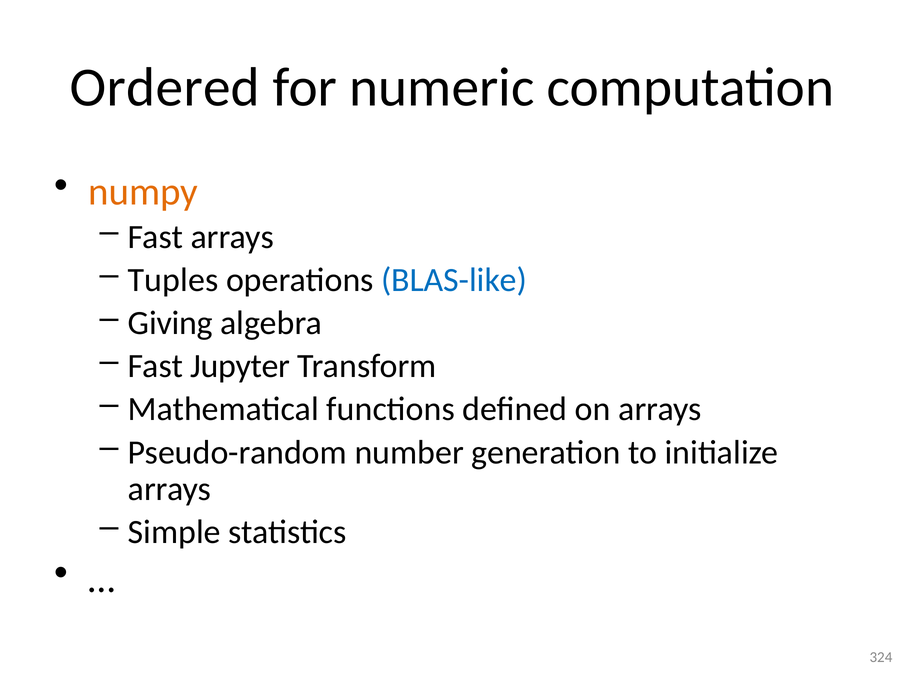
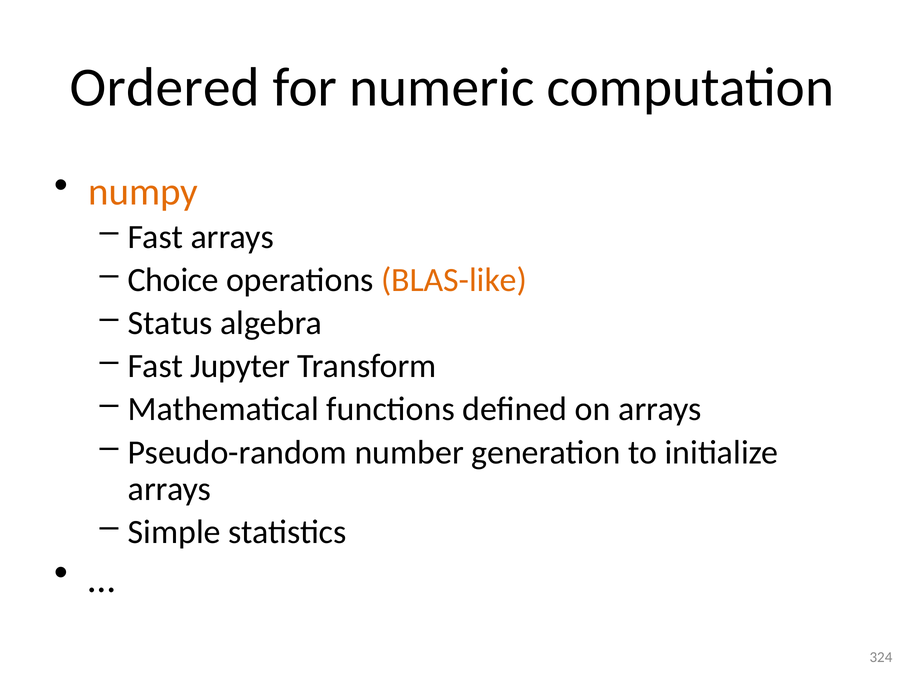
Tuples: Tuples -> Choice (173, 280)
BLAS-like colour: blue -> orange (454, 280)
Giving: Giving -> Status (170, 323)
